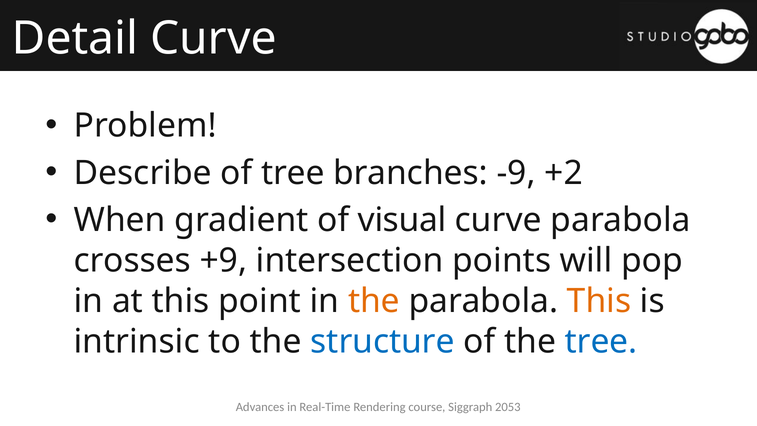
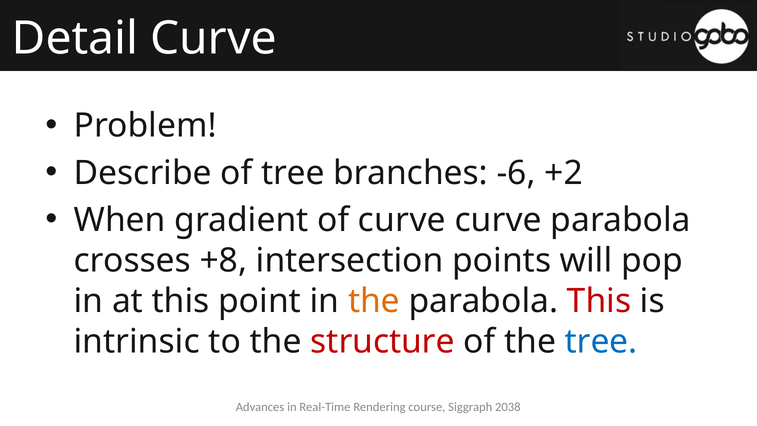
-9: -9 -> -6 (516, 173)
of visual: visual -> curve (402, 220)
+9: +9 -> +8 (223, 260)
This colour: orange -> red (599, 301)
structure colour: blue -> red (383, 341)
2053: 2053 -> 2038 (508, 407)
